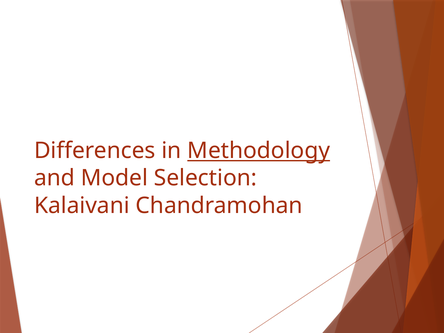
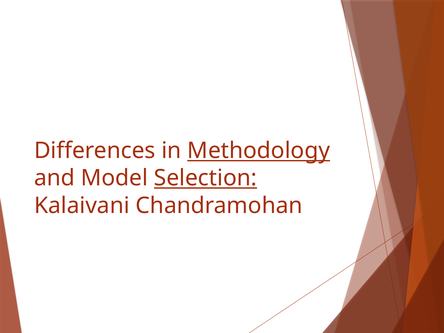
Selection underline: none -> present (205, 178)
